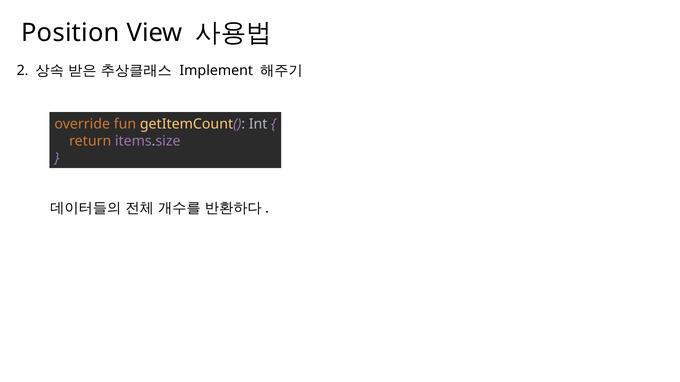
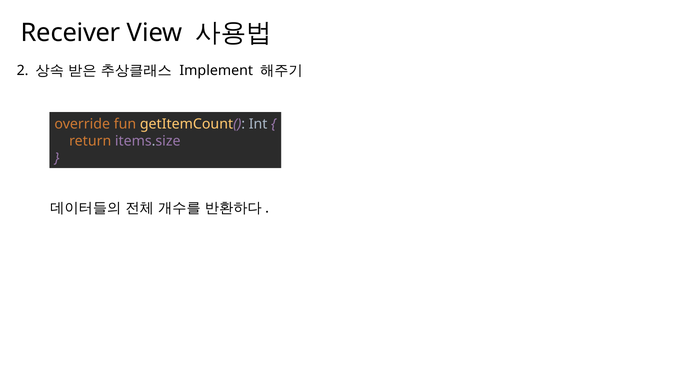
Position: Position -> Receiver (71, 33)
